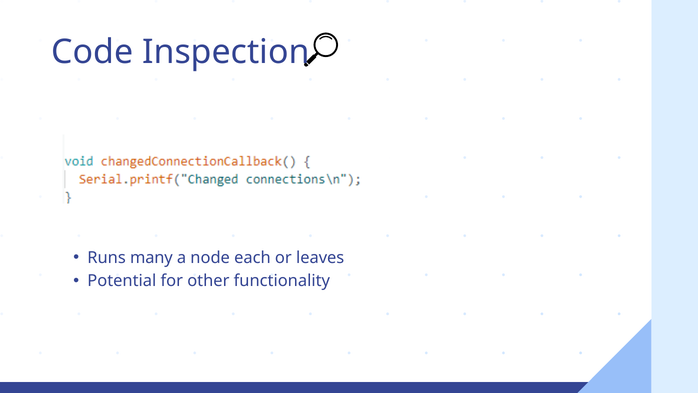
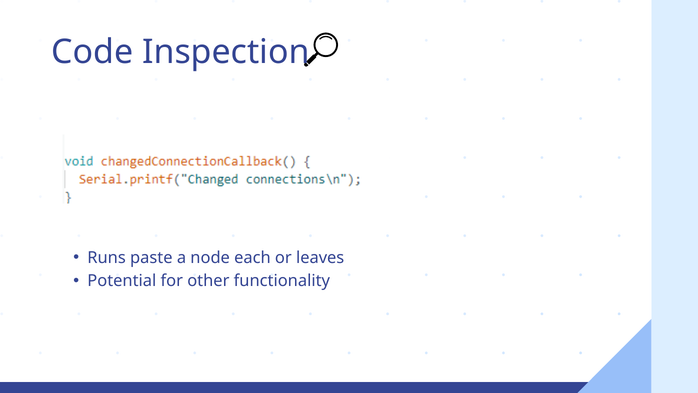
many: many -> paste (151, 258)
